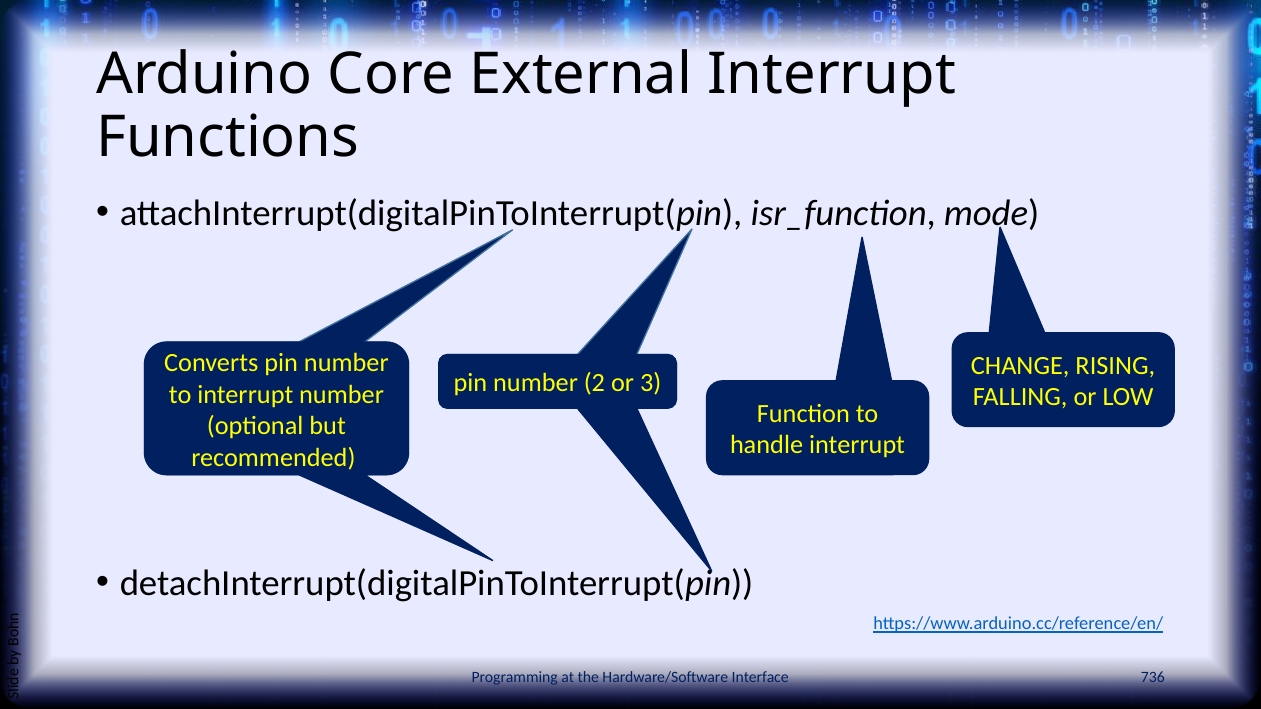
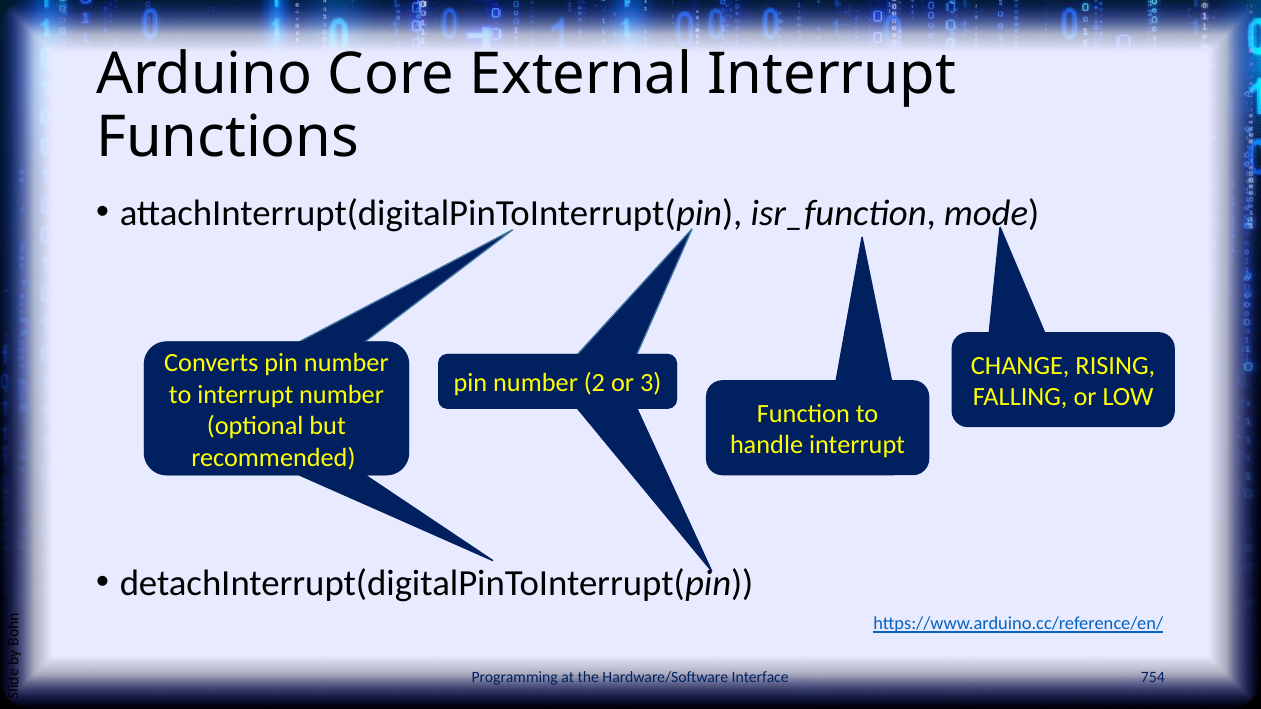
736: 736 -> 754 (1153, 677)
